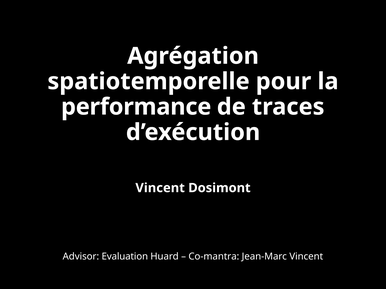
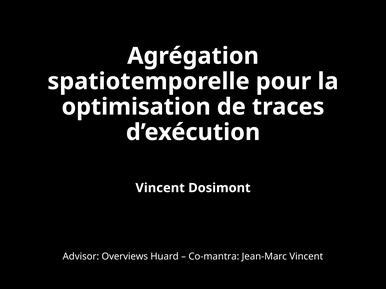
performance: performance -> optimisation (136, 107)
Evaluation: Evaluation -> Overviews (125, 257)
